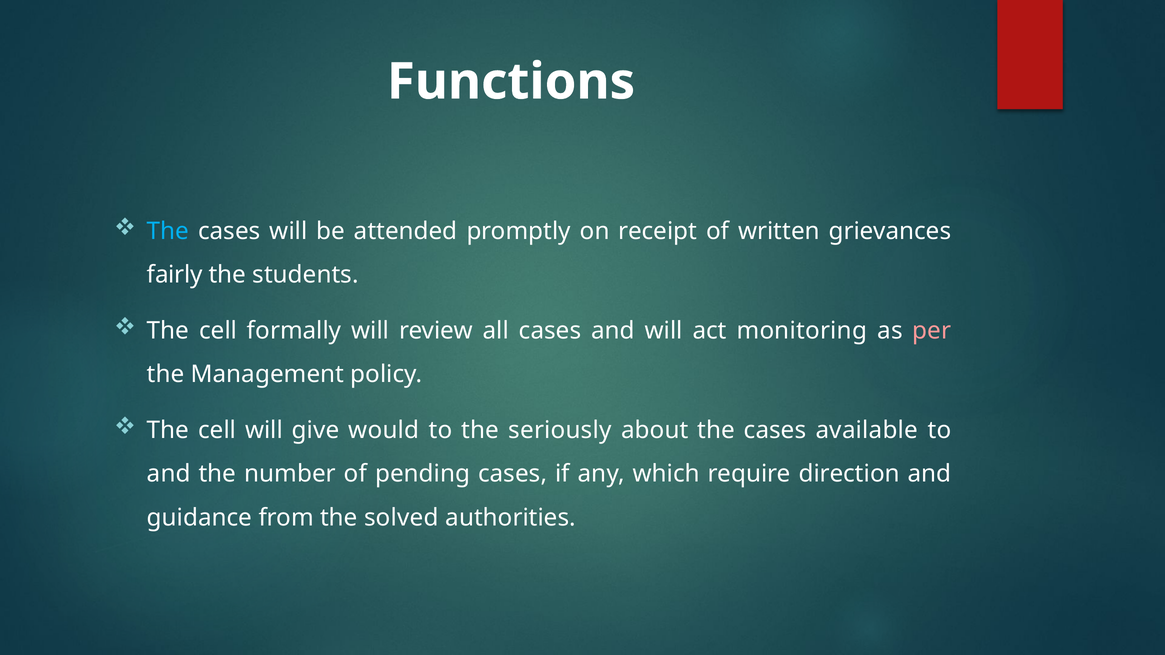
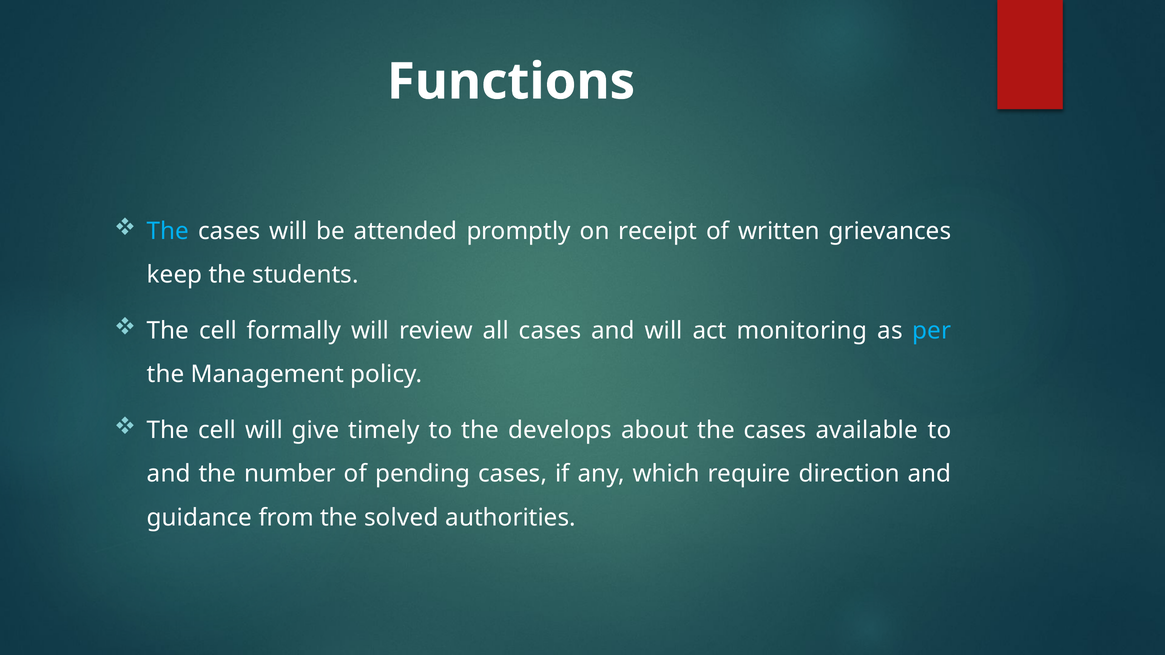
fairly: fairly -> keep (175, 275)
per colour: pink -> light blue (932, 331)
would: would -> timely (384, 430)
seriously: seriously -> develops (560, 430)
